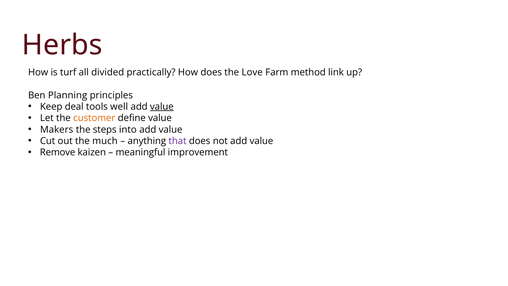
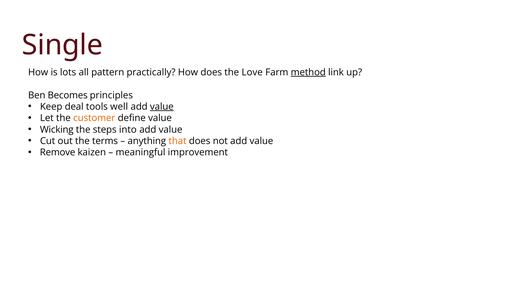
Herbs: Herbs -> Single (62, 45)
turf: turf -> lots (68, 72)
divided: divided -> pattern (108, 72)
method underline: none -> present (308, 72)
Planning: Planning -> Becomes (68, 95)
Makers: Makers -> Wicking (57, 129)
much: much -> terms (105, 141)
that colour: purple -> orange (178, 141)
